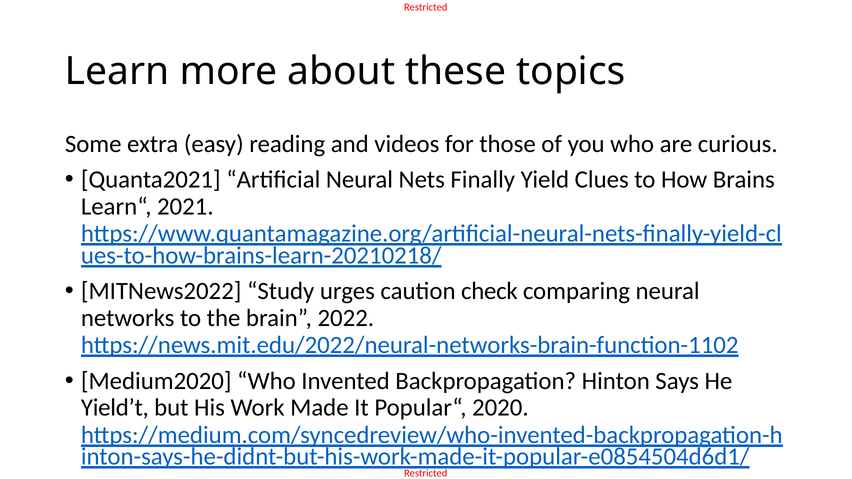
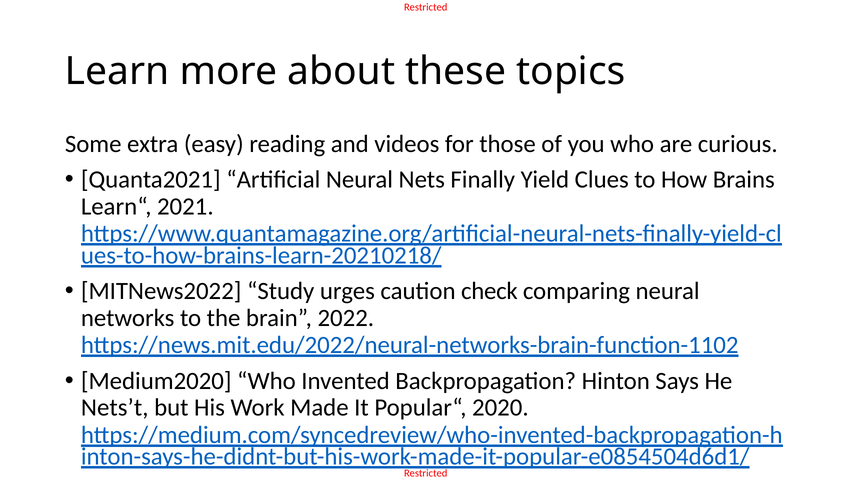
Yield’t: Yield’t -> Nets’t (115, 408)
